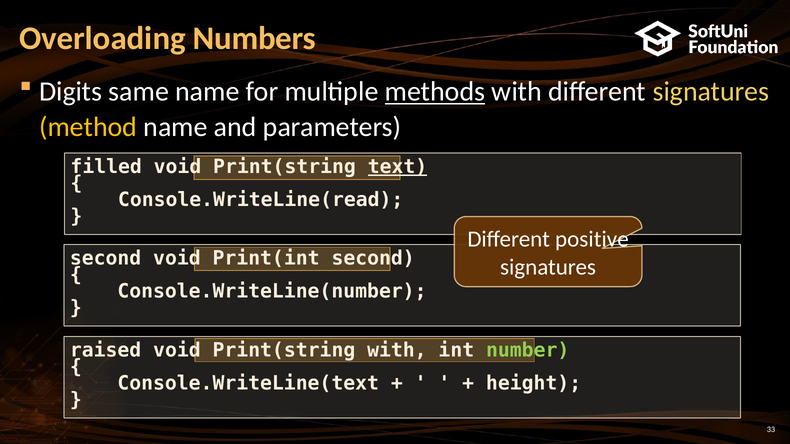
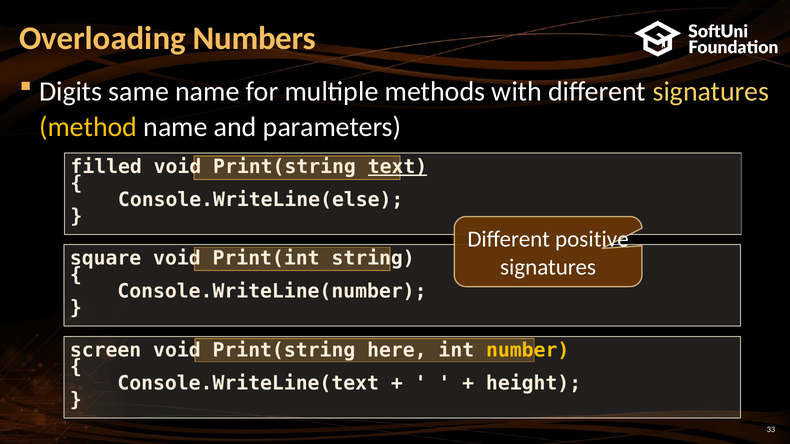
methods underline: present -> none (435, 92)
Console.WriteLine(read: Console.WriteLine(read -> Console.WriteLine(else (261, 200)
second: second -> square (106, 259)
Print(int second: second -> string (373, 259)
raised: raised -> screen (106, 351)
Print(string with: with -> here (397, 351)
number colour: light green -> yellow (528, 351)
